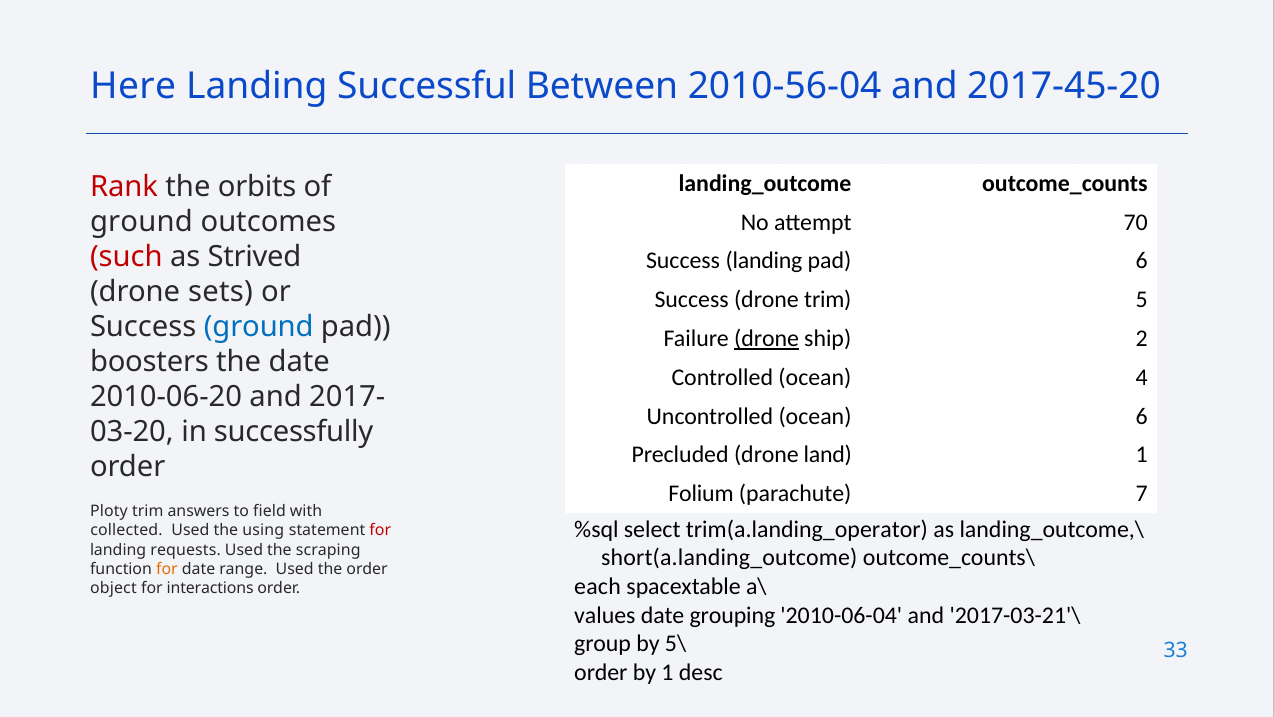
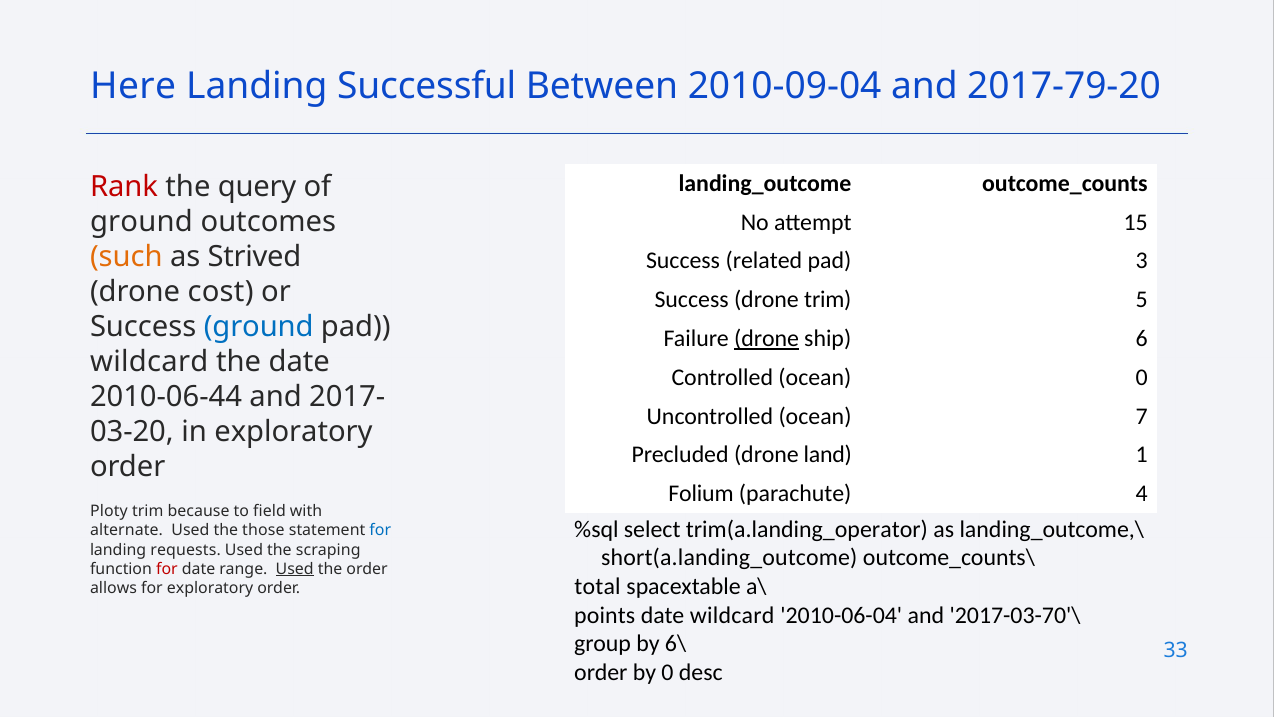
2010-56-04: 2010-56-04 -> 2010-09-04 (785, 86)
2017-45-20: 2017-45-20 -> 2017-79-20 (1064, 86)
orbits: orbits -> query (257, 186)
70: 70 -> 15 (1136, 222)
such colour: red -> orange (126, 256)
Success landing: landing -> related (764, 261)
pad 6: 6 -> 3 (1142, 261)
sets: sets -> cost (221, 291)
2: 2 -> 6 (1142, 338)
boosters: boosters -> wildcard (149, 362)
ocean 4: 4 -> 0 (1142, 377)
2010-06-20: 2010-06-20 -> 2010-06-44 (166, 397)
ocean 6: 6 -> 7 (1142, 416)
in successfully: successfully -> exploratory (293, 432)
7: 7 -> 4 (1142, 493)
answers: answers -> because (199, 511)
collected: collected -> alternate (127, 530)
using: using -> those (263, 530)
for colour: red -> blue (380, 530)
for colour: orange -> red (167, 569)
Used underline: none -> present (295, 569)
each: each -> total (598, 586)
object: object -> allows (114, 588)
for interactions: interactions -> exploratory (210, 588)
values: values -> points (605, 615)
date grouping: grouping -> wildcard (732, 615)
2017-03-21'\: 2017-03-21'\ -> 2017-03-70'\ (1015, 615)
5\: 5\ -> 6\ (676, 644)
by 1: 1 -> 0 (667, 672)
